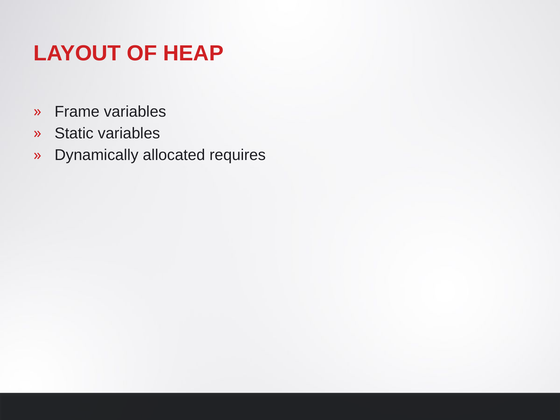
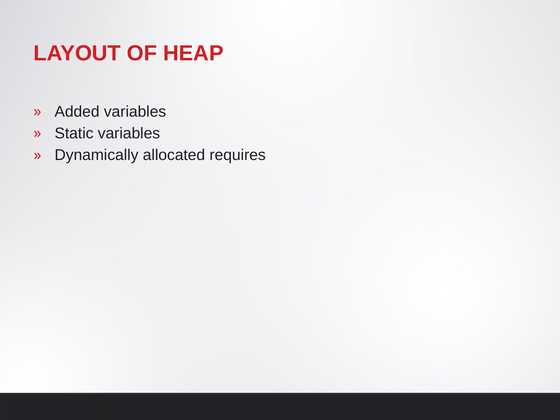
Frame: Frame -> Added (77, 112)
